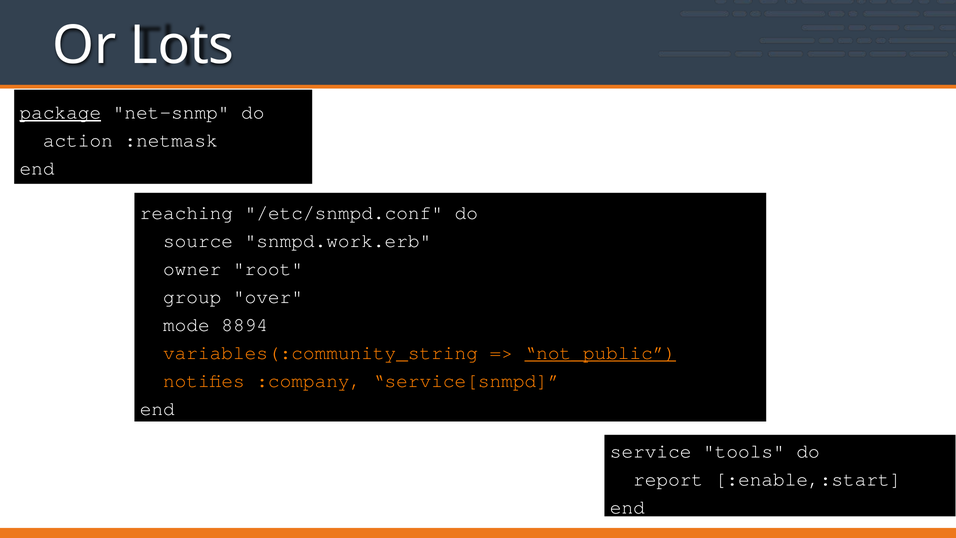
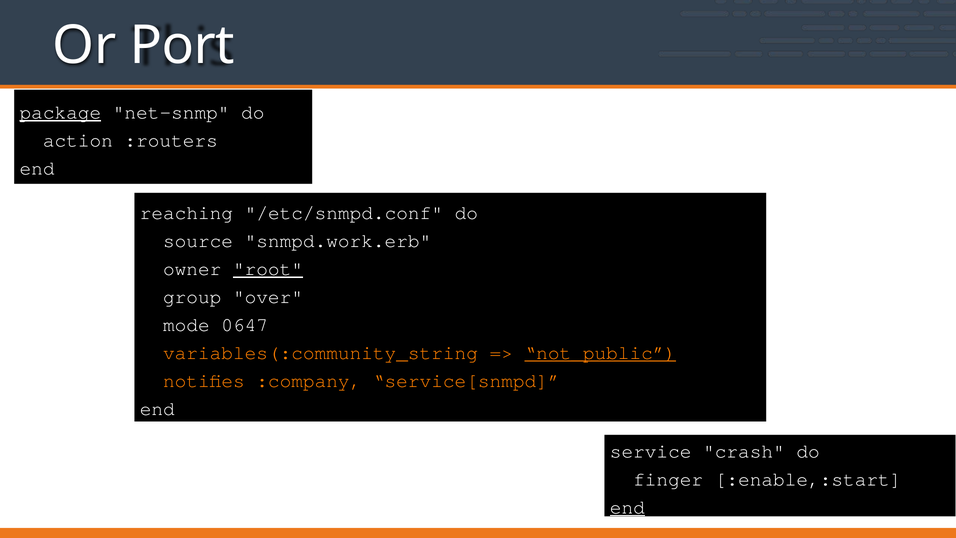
Lots: Lots -> Port (182, 46)
:netmask: :netmask -> :routers (171, 140)
root underline: none -> present (268, 269)
8894: 8894 -> 0647 (245, 325)
tools: tools -> crash (744, 451)
report: report -> finger (668, 479)
end underline: none -> present (627, 507)
